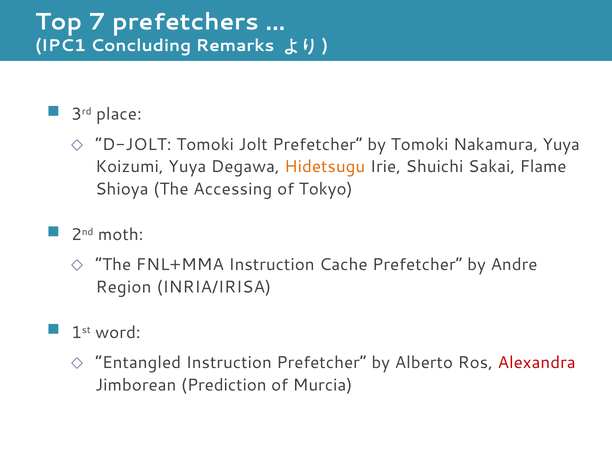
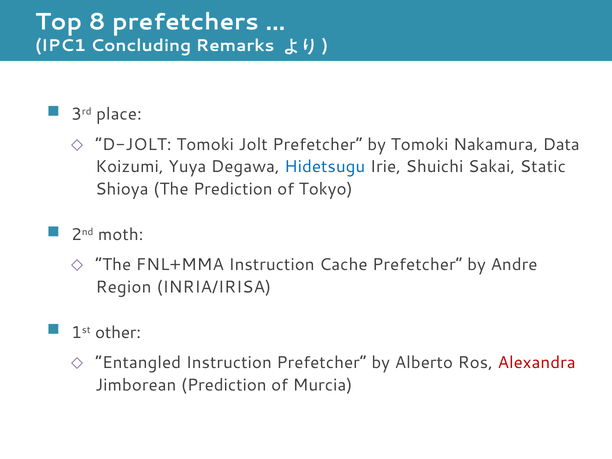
7: 7 -> 8 (97, 22)
Nakamura Yuya: Yuya -> Data (561, 144)
Hidetsugu colour: orange -> blue (325, 167)
Flame: Flame -> Static (543, 167)
The Accessing: Accessing -> Prediction (233, 189)
word: word -> other (118, 333)
